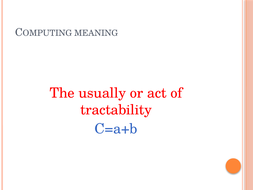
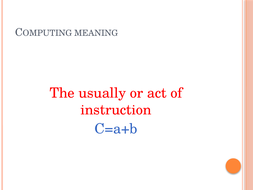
tractability: tractability -> instruction (116, 110)
